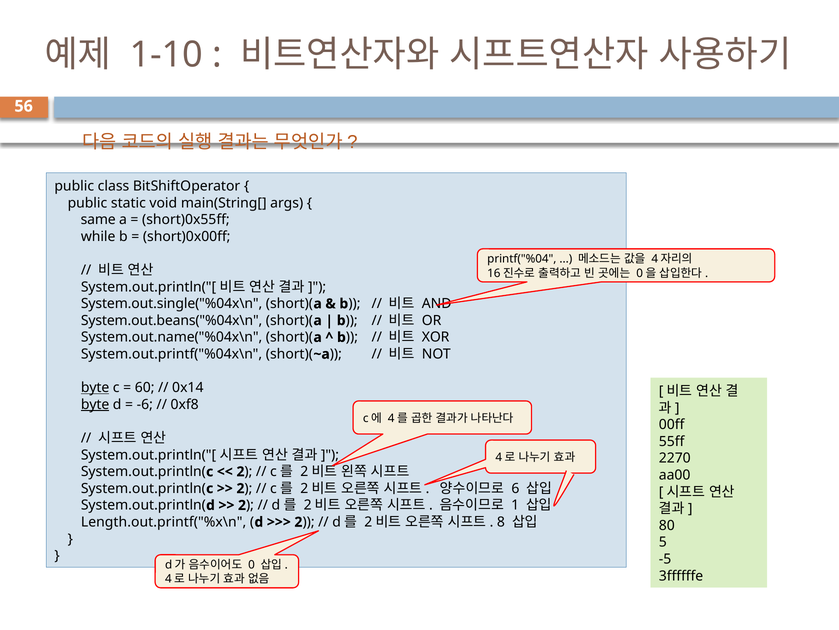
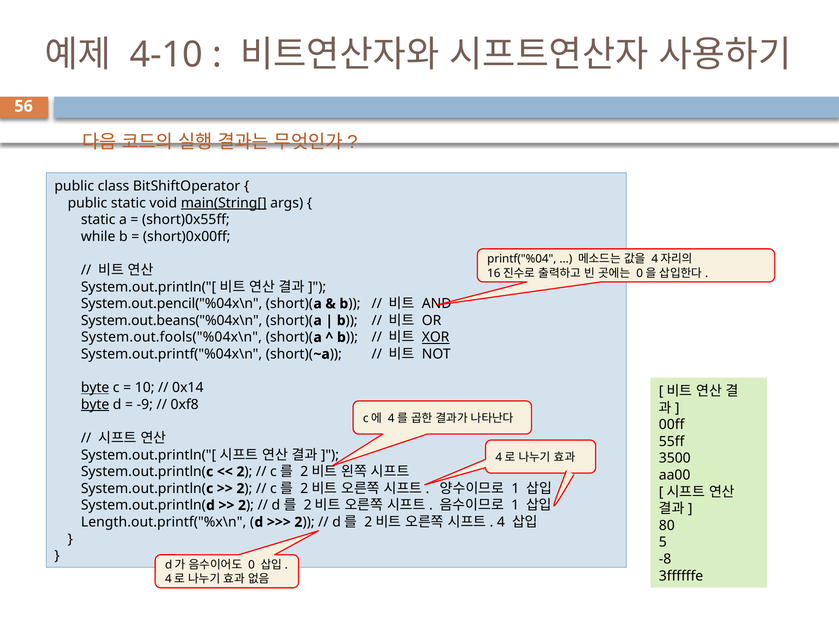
1-10: 1-10 -> 4-10 (166, 55)
main(String[ underline: none -> present (224, 203)
same: same -> static (98, 219)
System.out.single("%04x\n: System.out.single("%04x\n -> System.out.pencil("%04x\n (172, 303)
System.out.name("%04x\n: System.out.name("%04x\n -> System.out.fools("%04x\n (171, 337)
XOR underline: none -> present (436, 337)
60: 60 -> 10 (145, 387)
-6: -6 -> -9 (145, 404)
2270: 2270 -> 3500 (675, 458)
6: 6 -> 1 (515, 488)
8: 8 -> 4 (501, 522)
-5: -5 -> -8 (665, 559)
